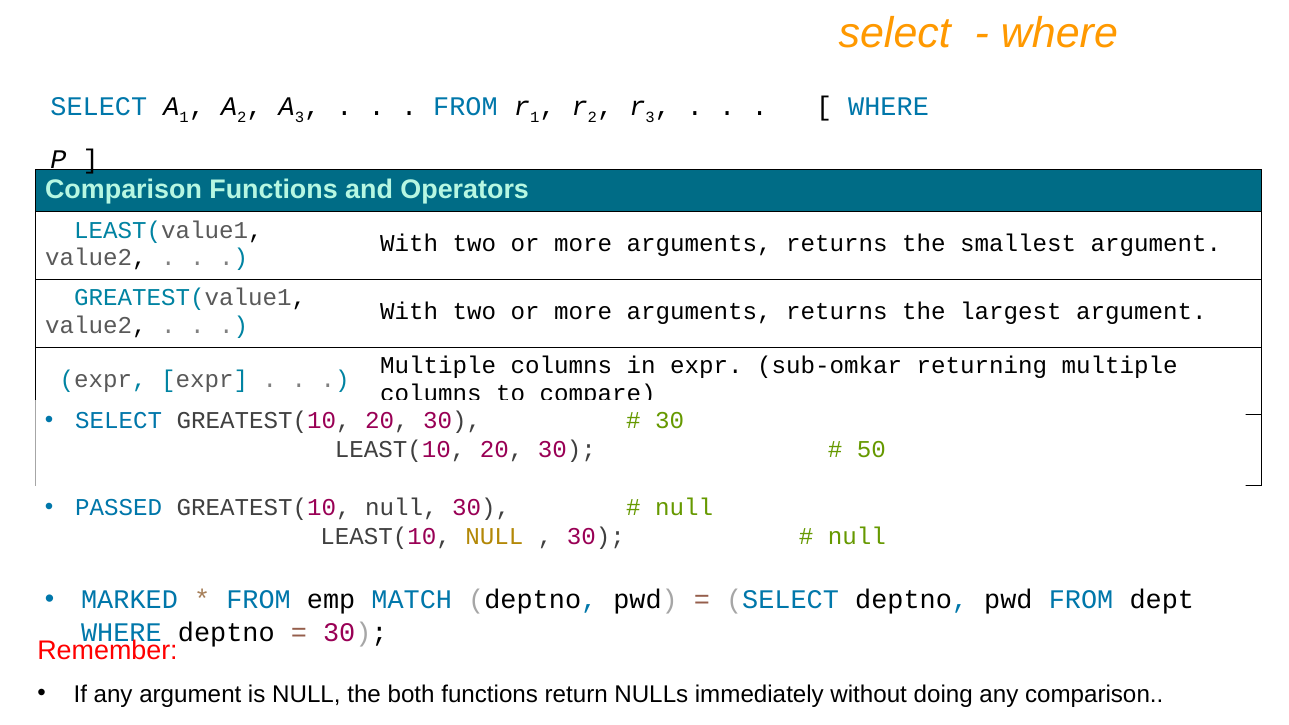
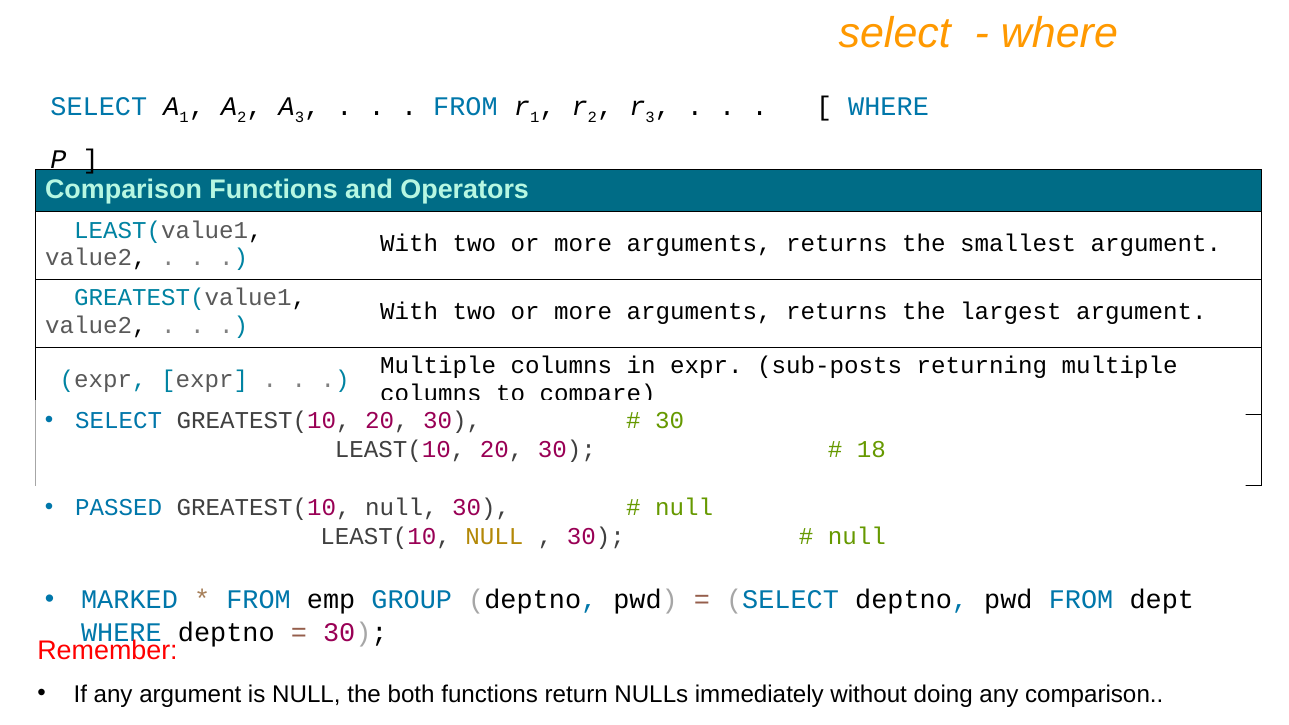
sub-omkar: sub-omkar -> sub-posts (830, 366)
50: 50 -> 18 (871, 450)
MATCH: MATCH -> GROUP (412, 600)
